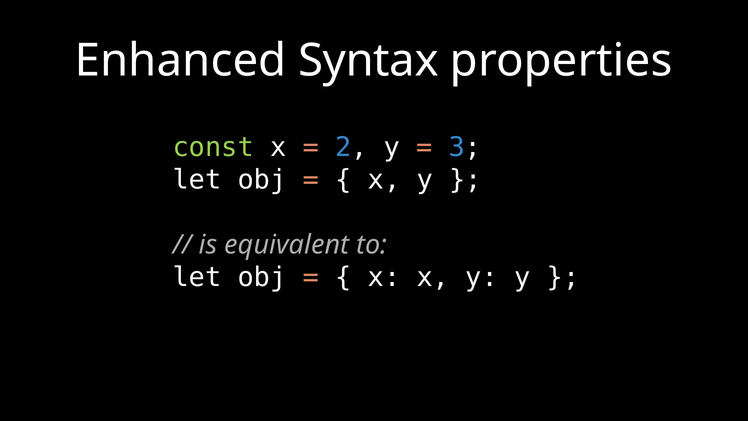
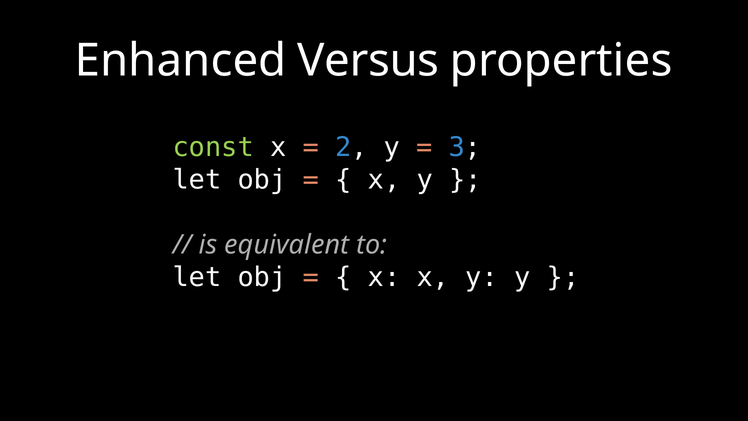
Syntax: Syntax -> Versus (368, 61)
